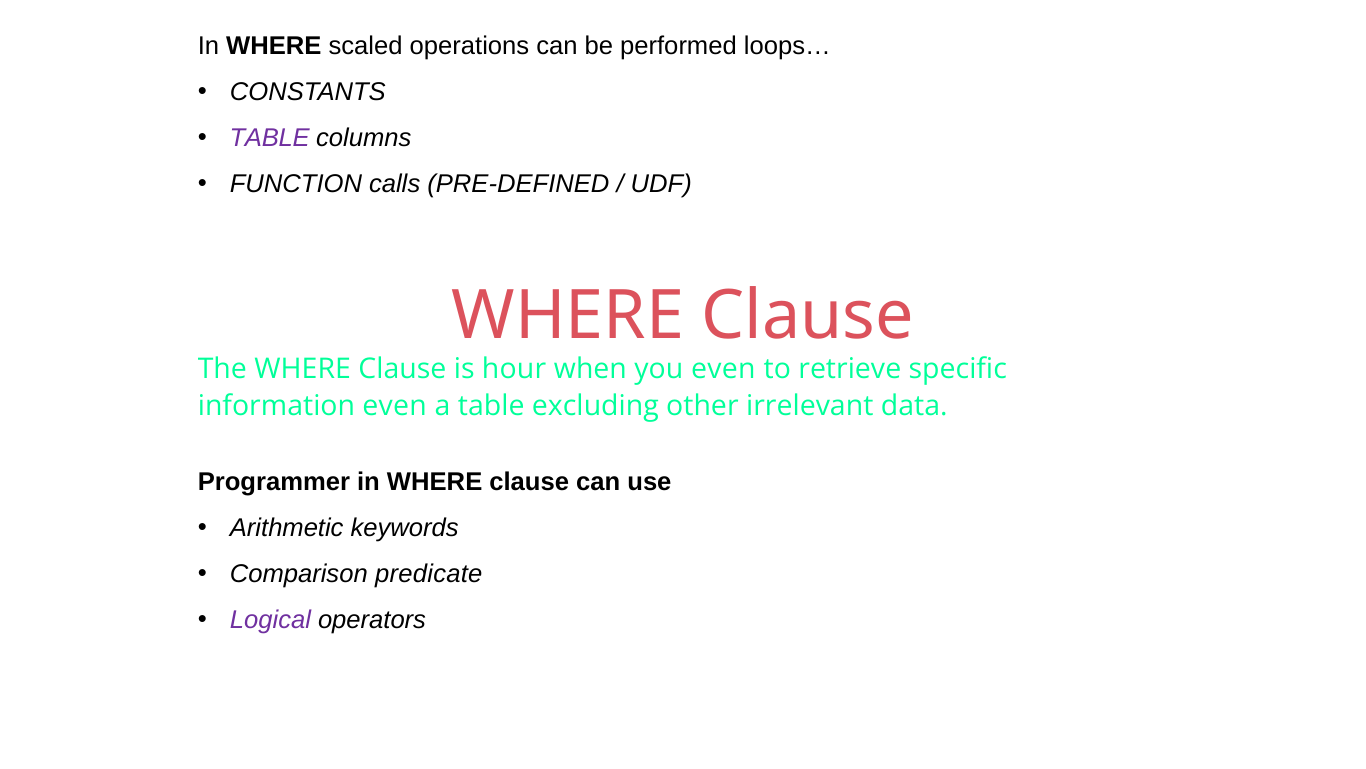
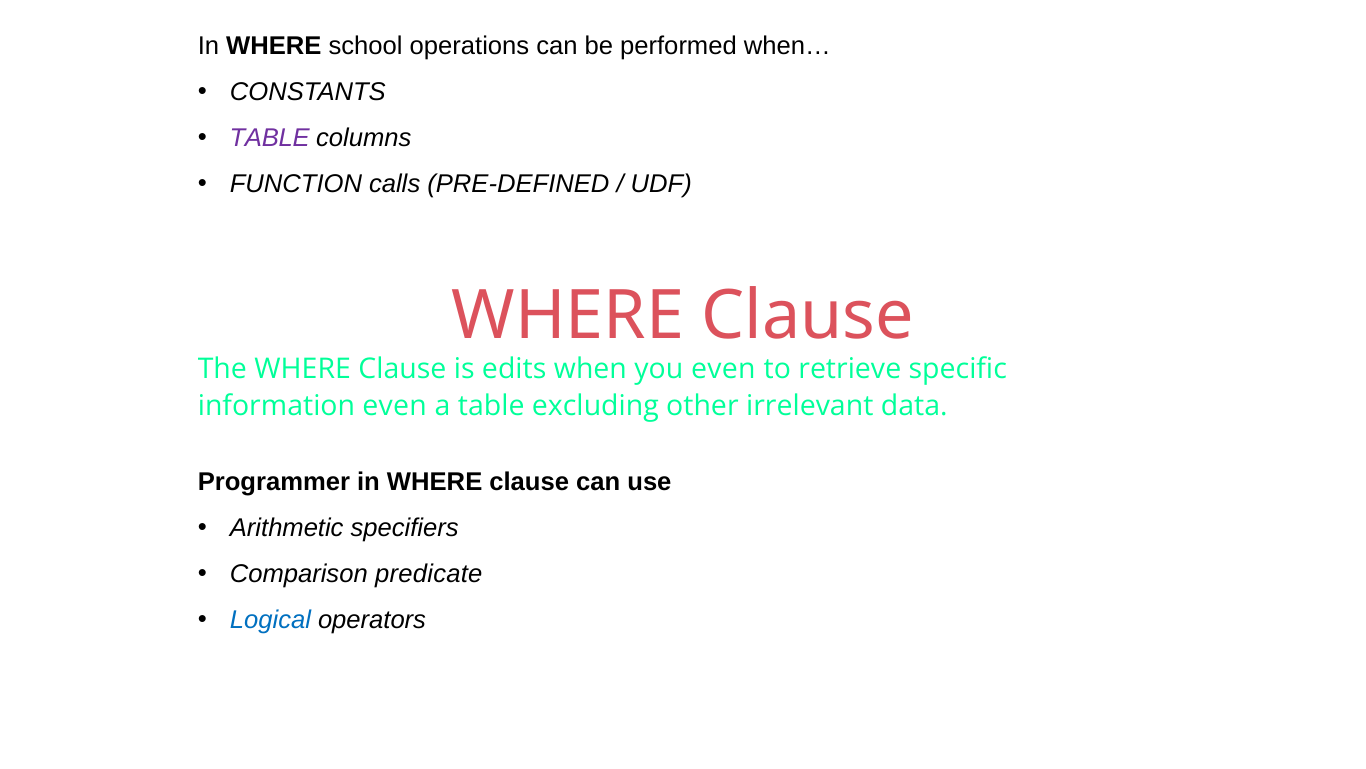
scaled: scaled -> school (366, 46)
loops…: loops… -> when… (787, 46)
hour: hour -> edits (514, 369)
keywords: keywords -> specifiers (405, 528)
Logical colour: purple -> blue (270, 620)
